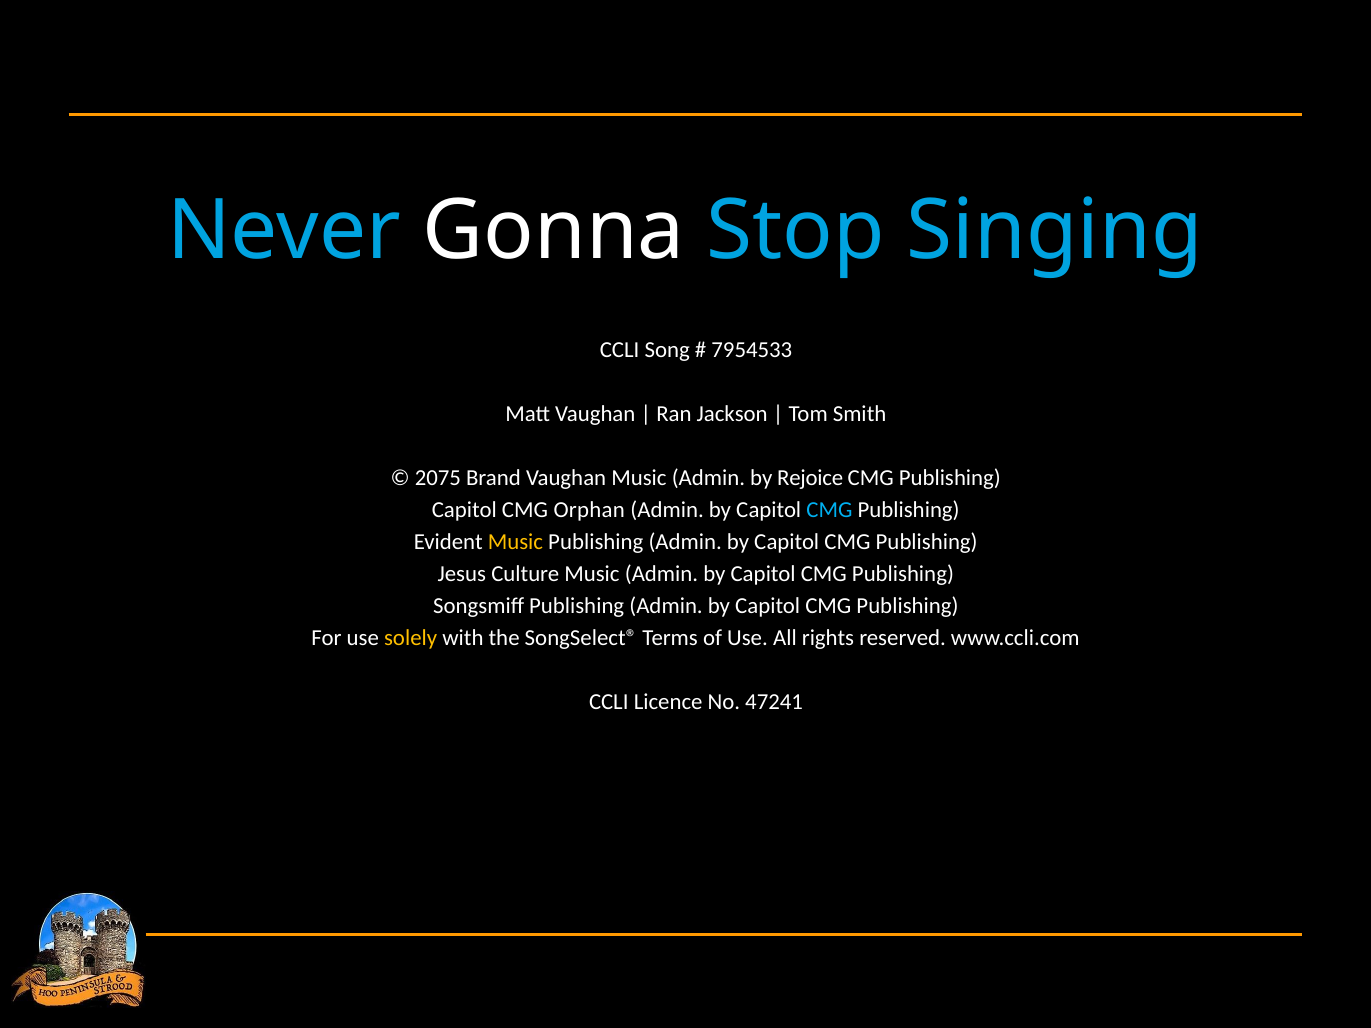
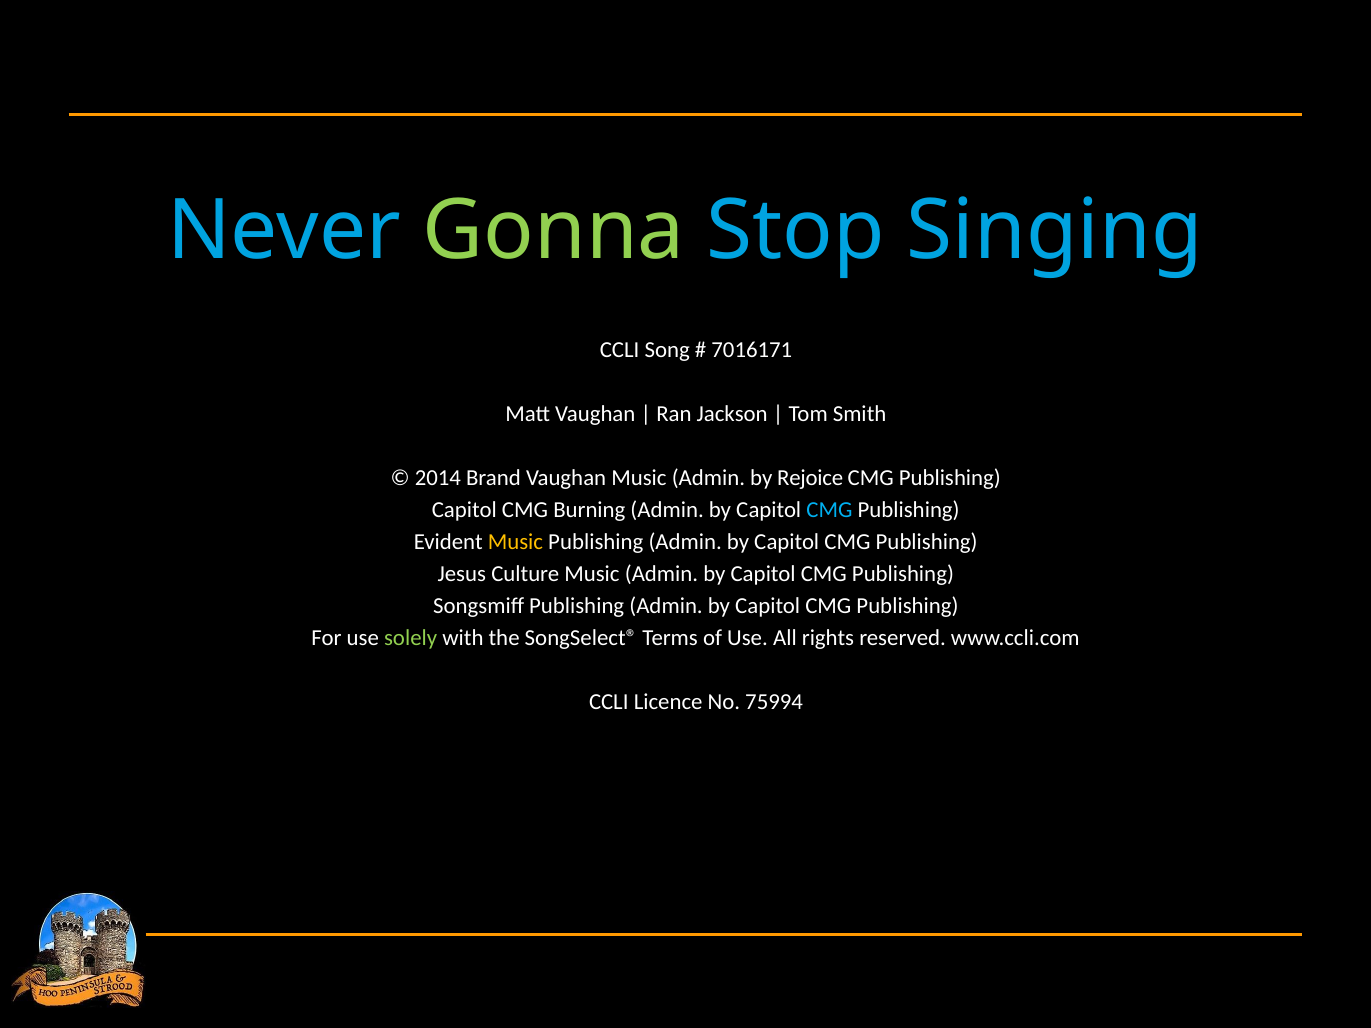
Gonna colour: white -> light green (554, 231)
7954533: 7954533 -> 7016171 (752, 350)
2075: 2075 -> 2014 (438, 479)
Orphan: Orphan -> Burning (589, 511)
solely colour: yellow -> light green (411, 639)
47241: 47241 -> 75994 (774, 703)
